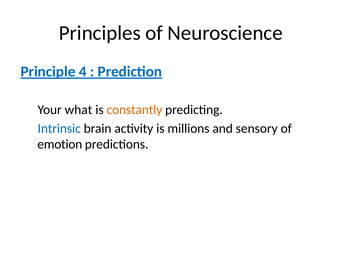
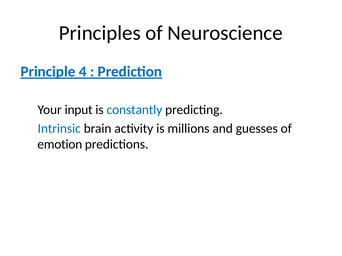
what: what -> input (79, 110)
constantly colour: orange -> blue (134, 110)
sensory: sensory -> guesses (257, 129)
